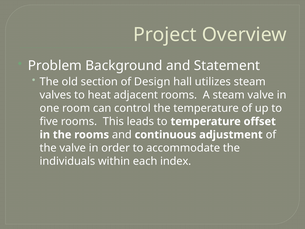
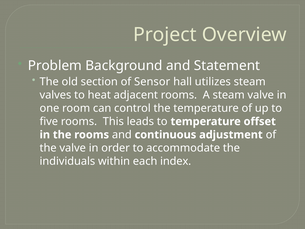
Design: Design -> Sensor (152, 82)
